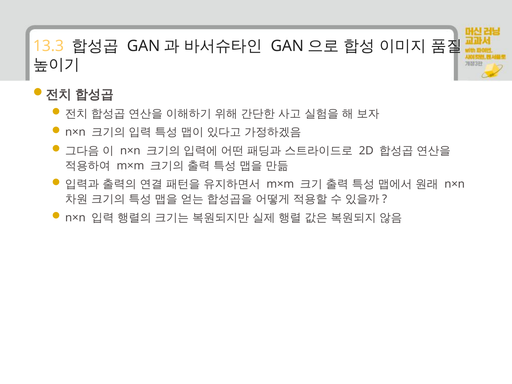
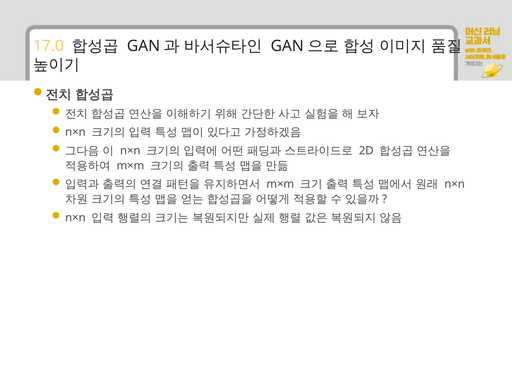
13.3: 13.3 -> 17.0 (48, 46)
